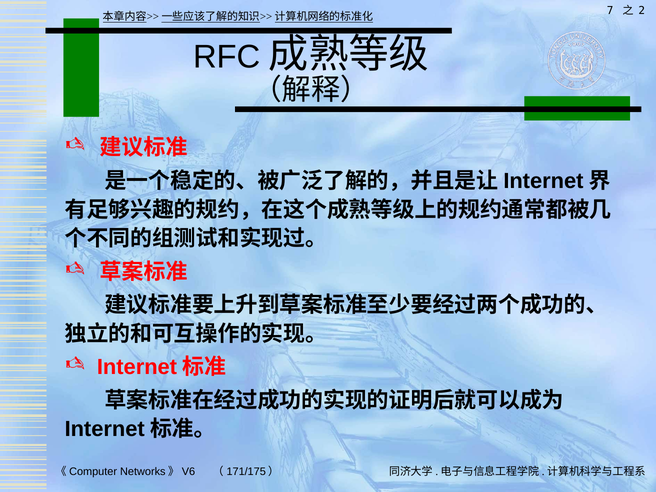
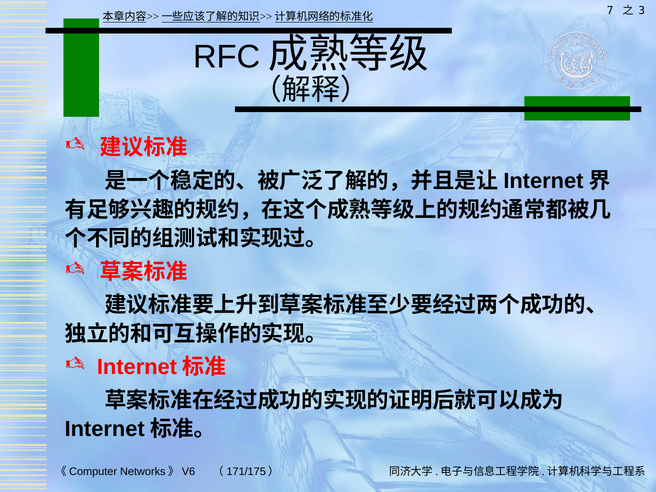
2: 2 -> 3 (642, 11)
